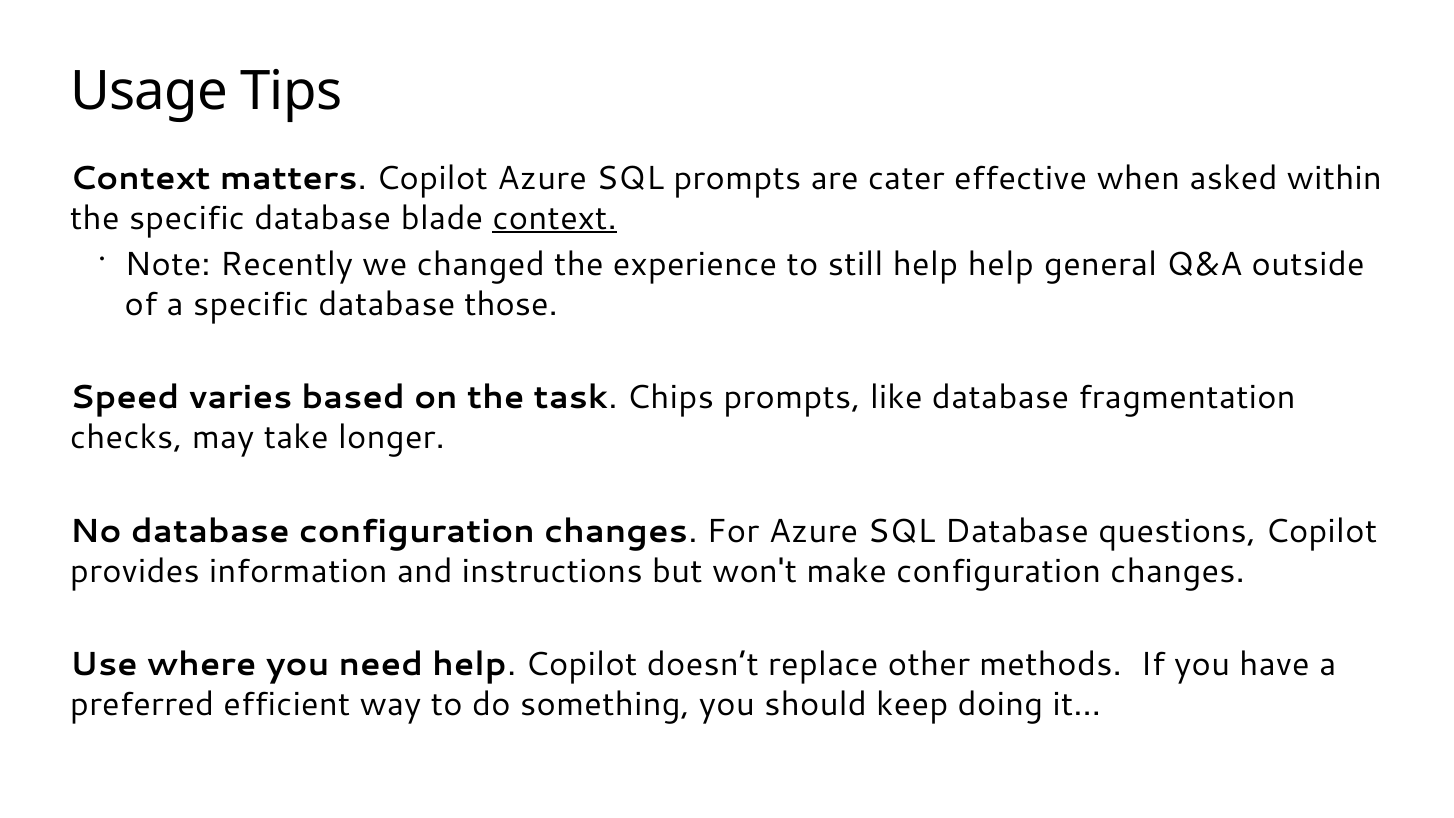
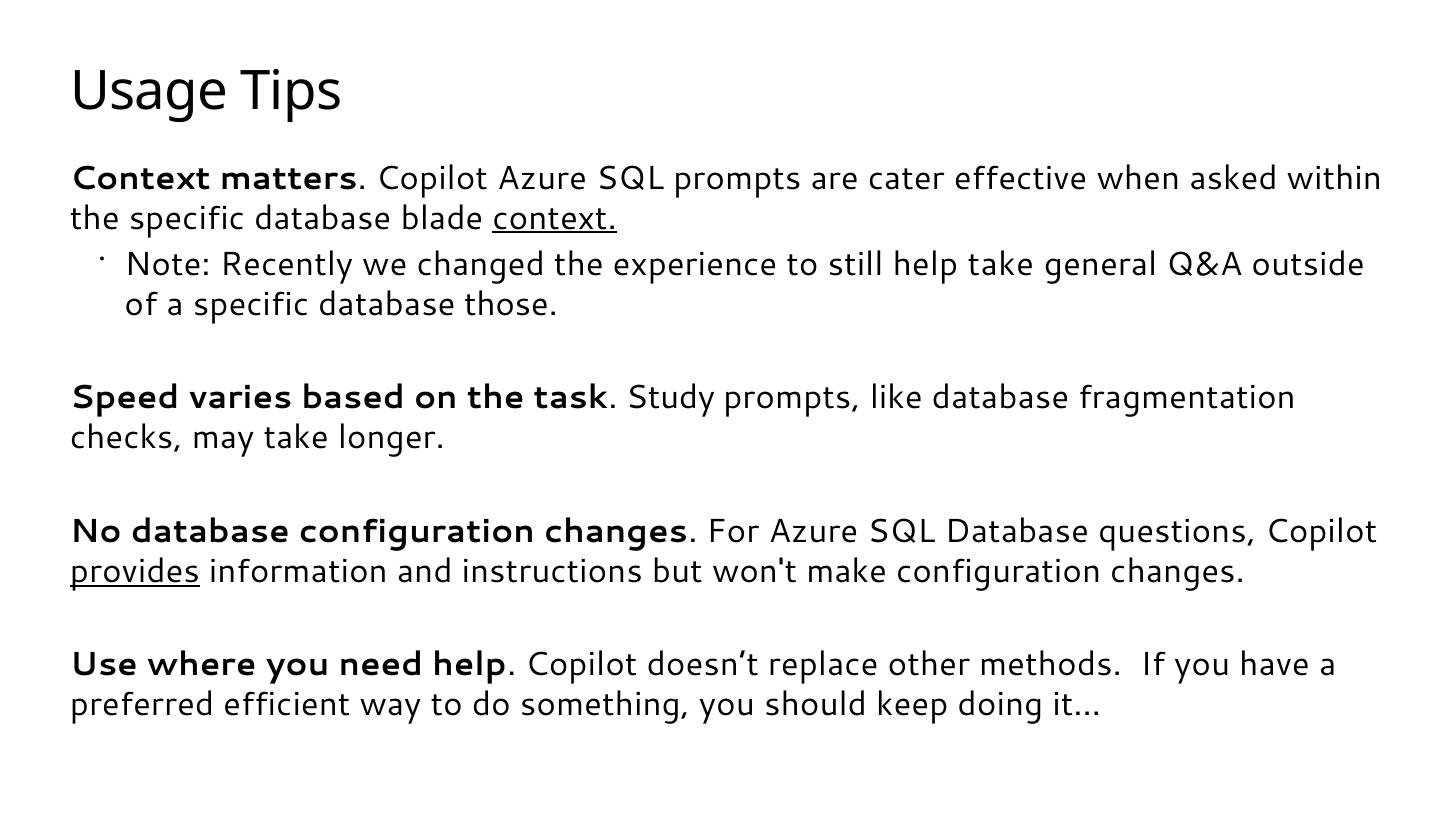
help help: help -> take (1001, 265)
Chips: Chips -> Study (671, 398)
provides underline: none -> present (135, 571)
